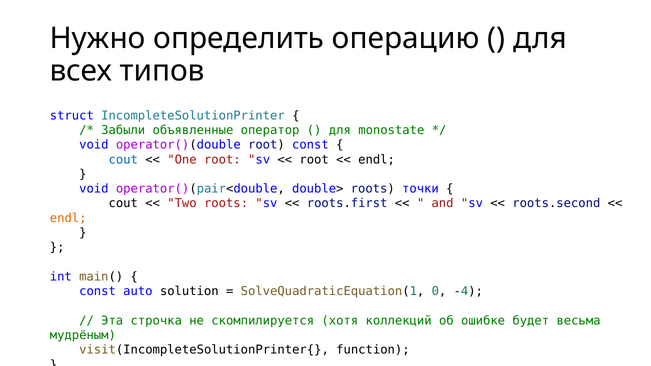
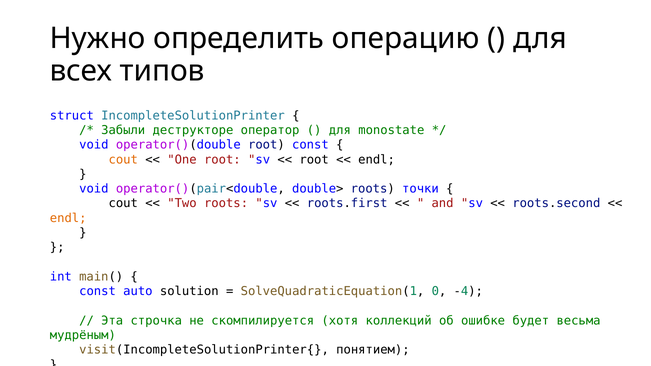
объявленные: объявленные -> деструкторе (193, 130)
cout colour: blue -> orange (123, 160)
function: function -> понятием (373, 350)
